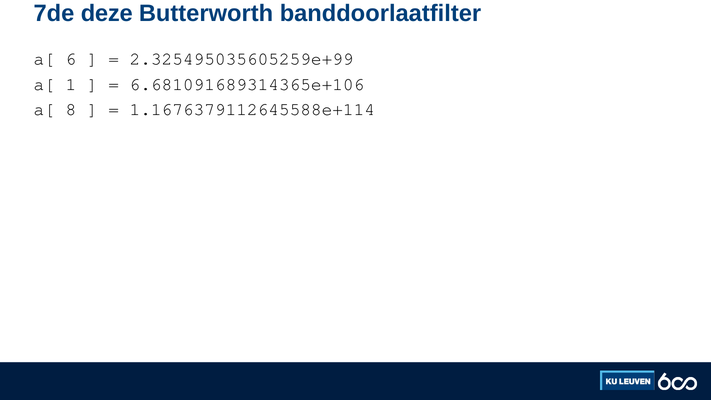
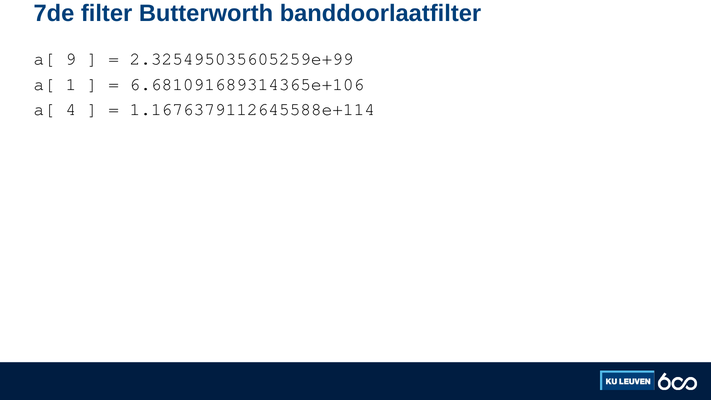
deze: deze -> filter (107, 14)
6: 6 -> 9 (71, 59)
8: 8 -> 4 (71, 109)
